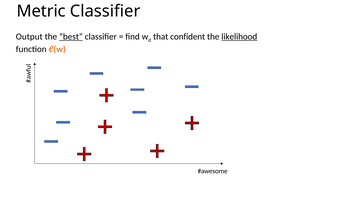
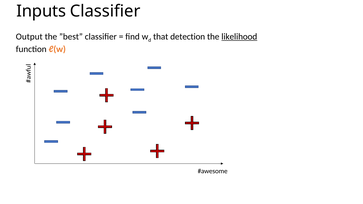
Metric: Metric -> Inputs (41, 11)
”best underline: present -> none (71, 37)
confident: confident -> detection (188, 37)
